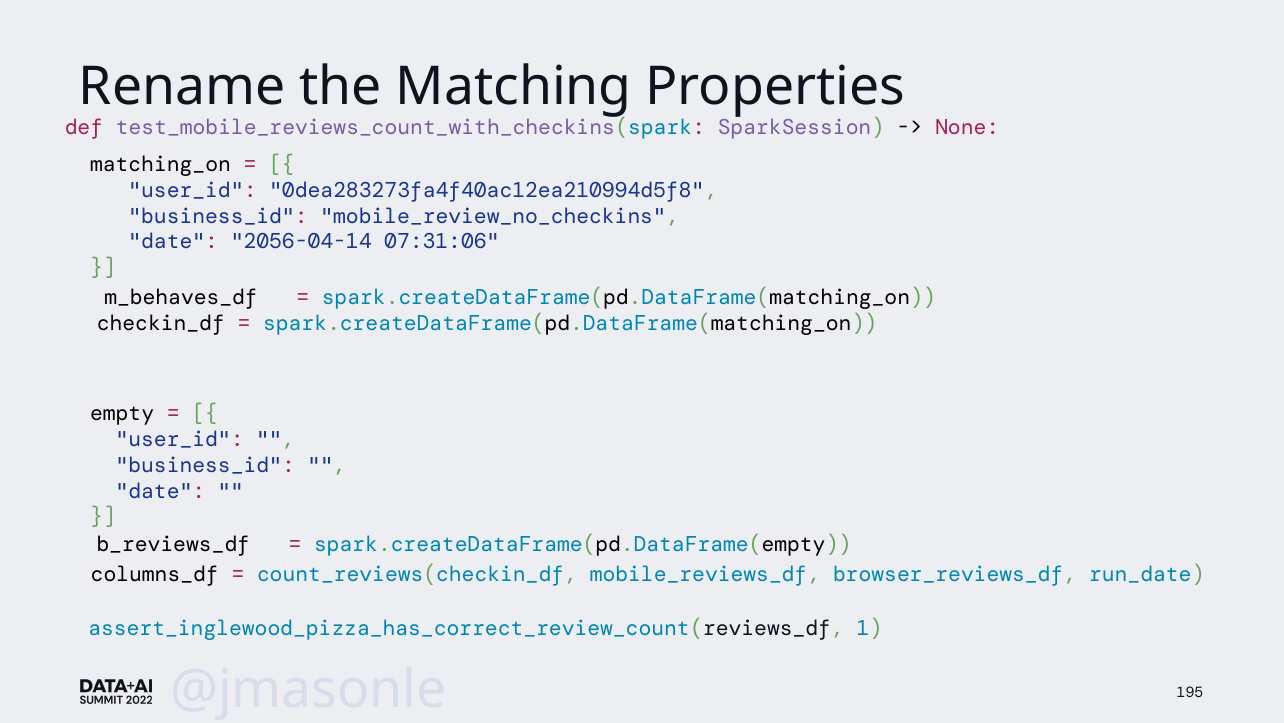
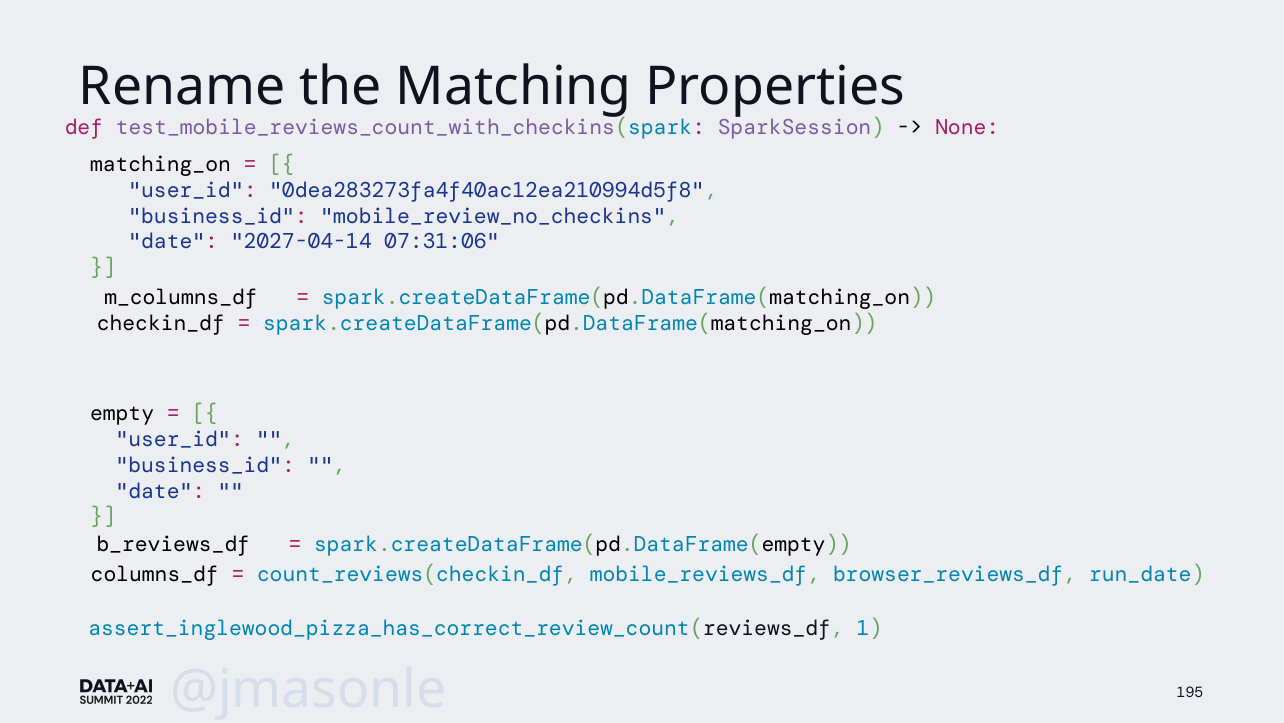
2056-04-14: 2056-04-14 -> 2027-04-14 (301, 242)
m_behaves_df: m_behaves_df -> m_columns_df (181, 297)
